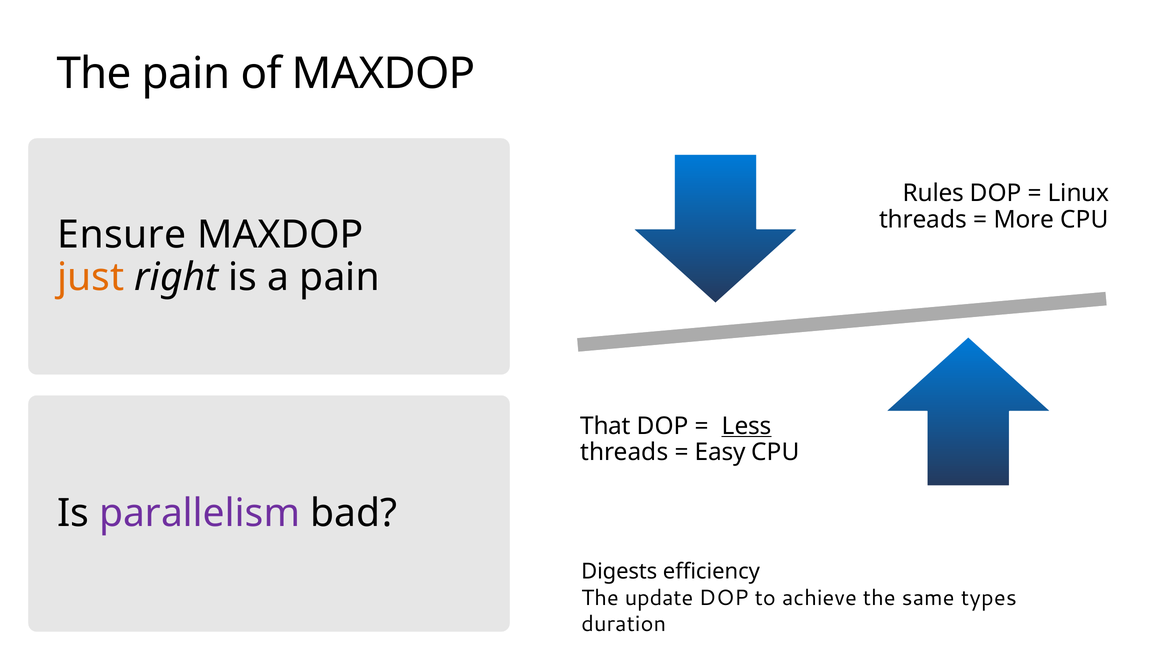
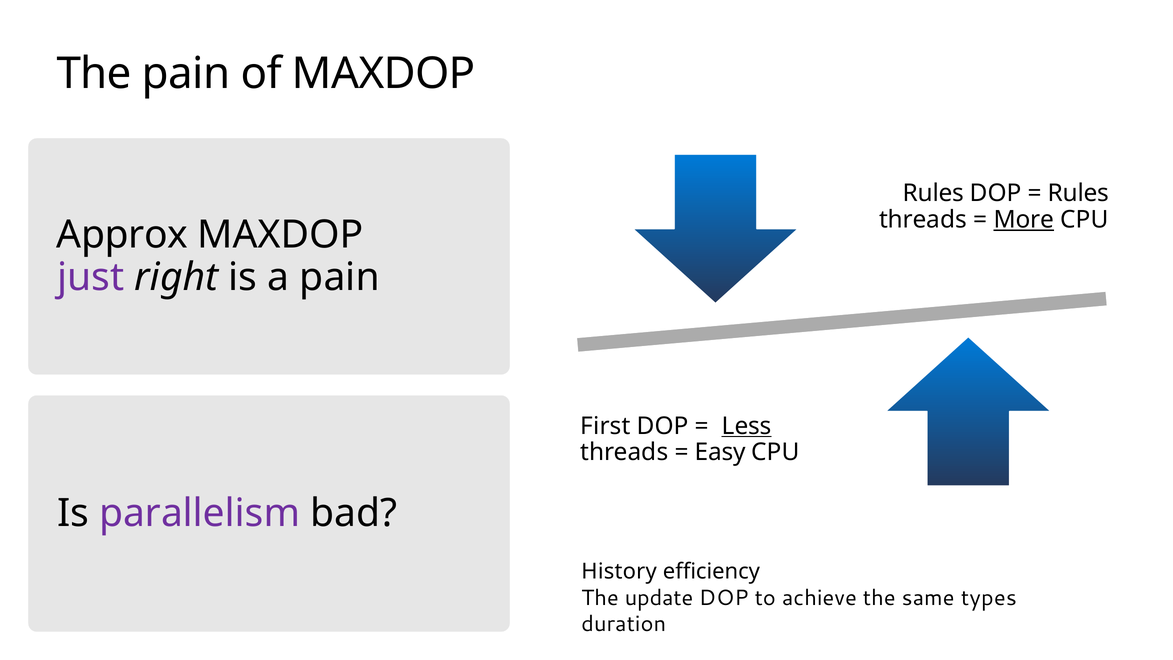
Linux: Linux -> Rules (1079, 193)
More underline: none -> present (1024, 219)
Ensure: Ensure -> Approx (122, 235)
just colour: orange -> purple (91, 277)
That: That -> First (605, 426)
Digests: Digests -> History (619, 571)
